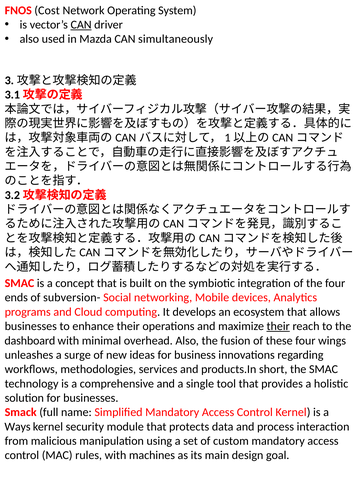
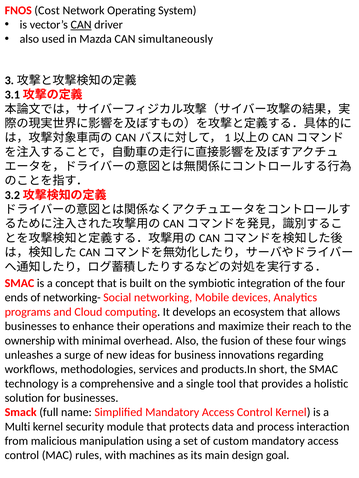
subversion-: subversion- -> networking- (72, 298)
their underline: present -> none (278, 327)
dashboard: dashboard -> ownership (30, 341)
Ways: Ways -> Multi (17, 427)
